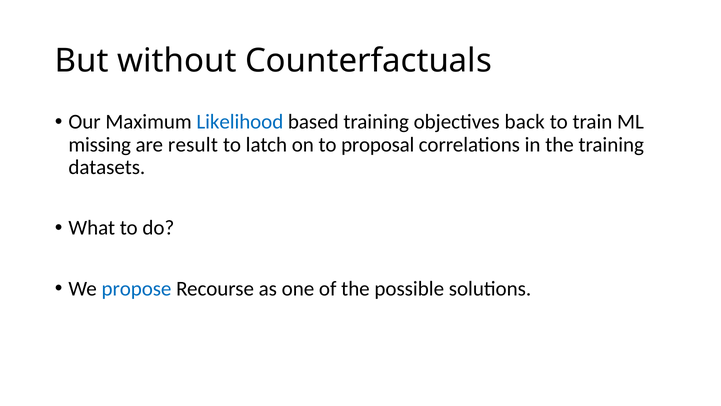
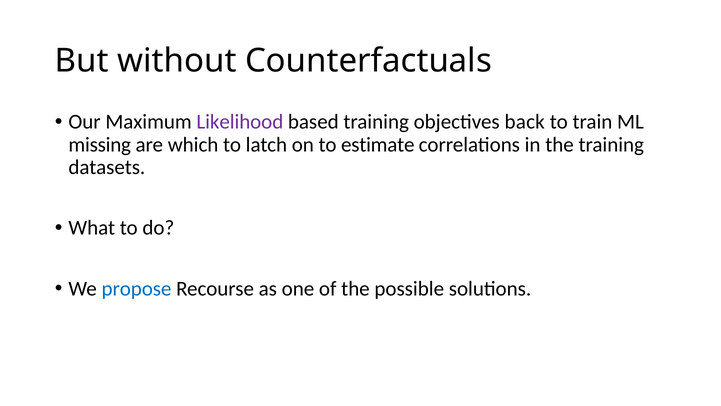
Likelihood colour: blue -> purple (240, 122)
result: result -> which (193, 145)
proposal: proposal -> estimate (378, 145)
